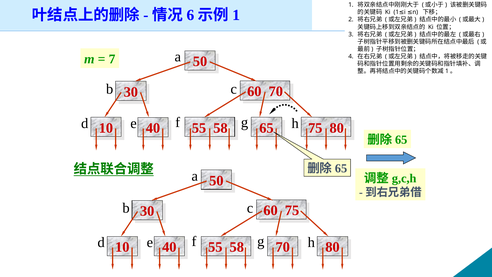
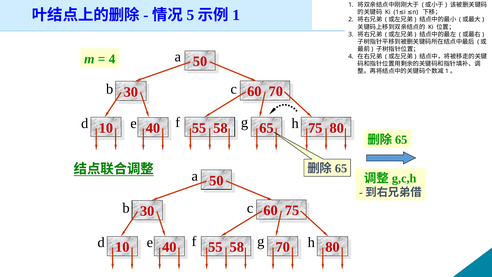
6: 6 -> 5 (190, 15)
7: 7 -> 4 (112, 59)
